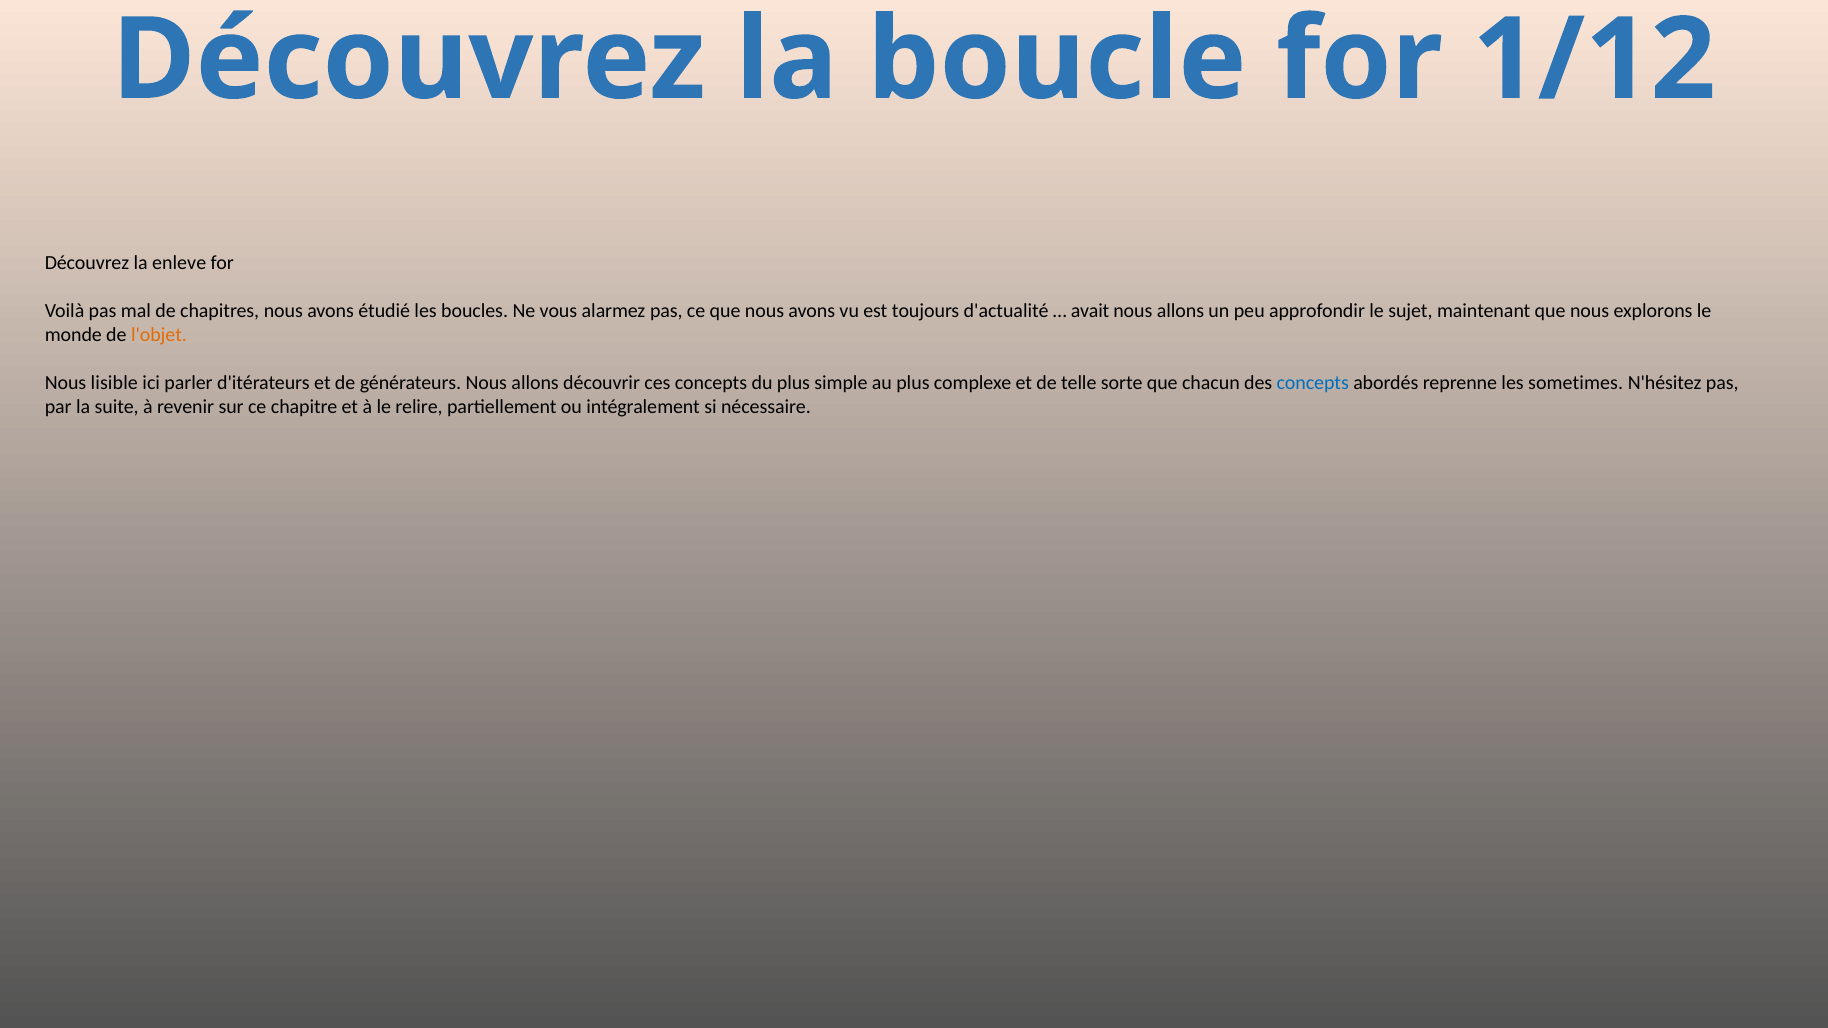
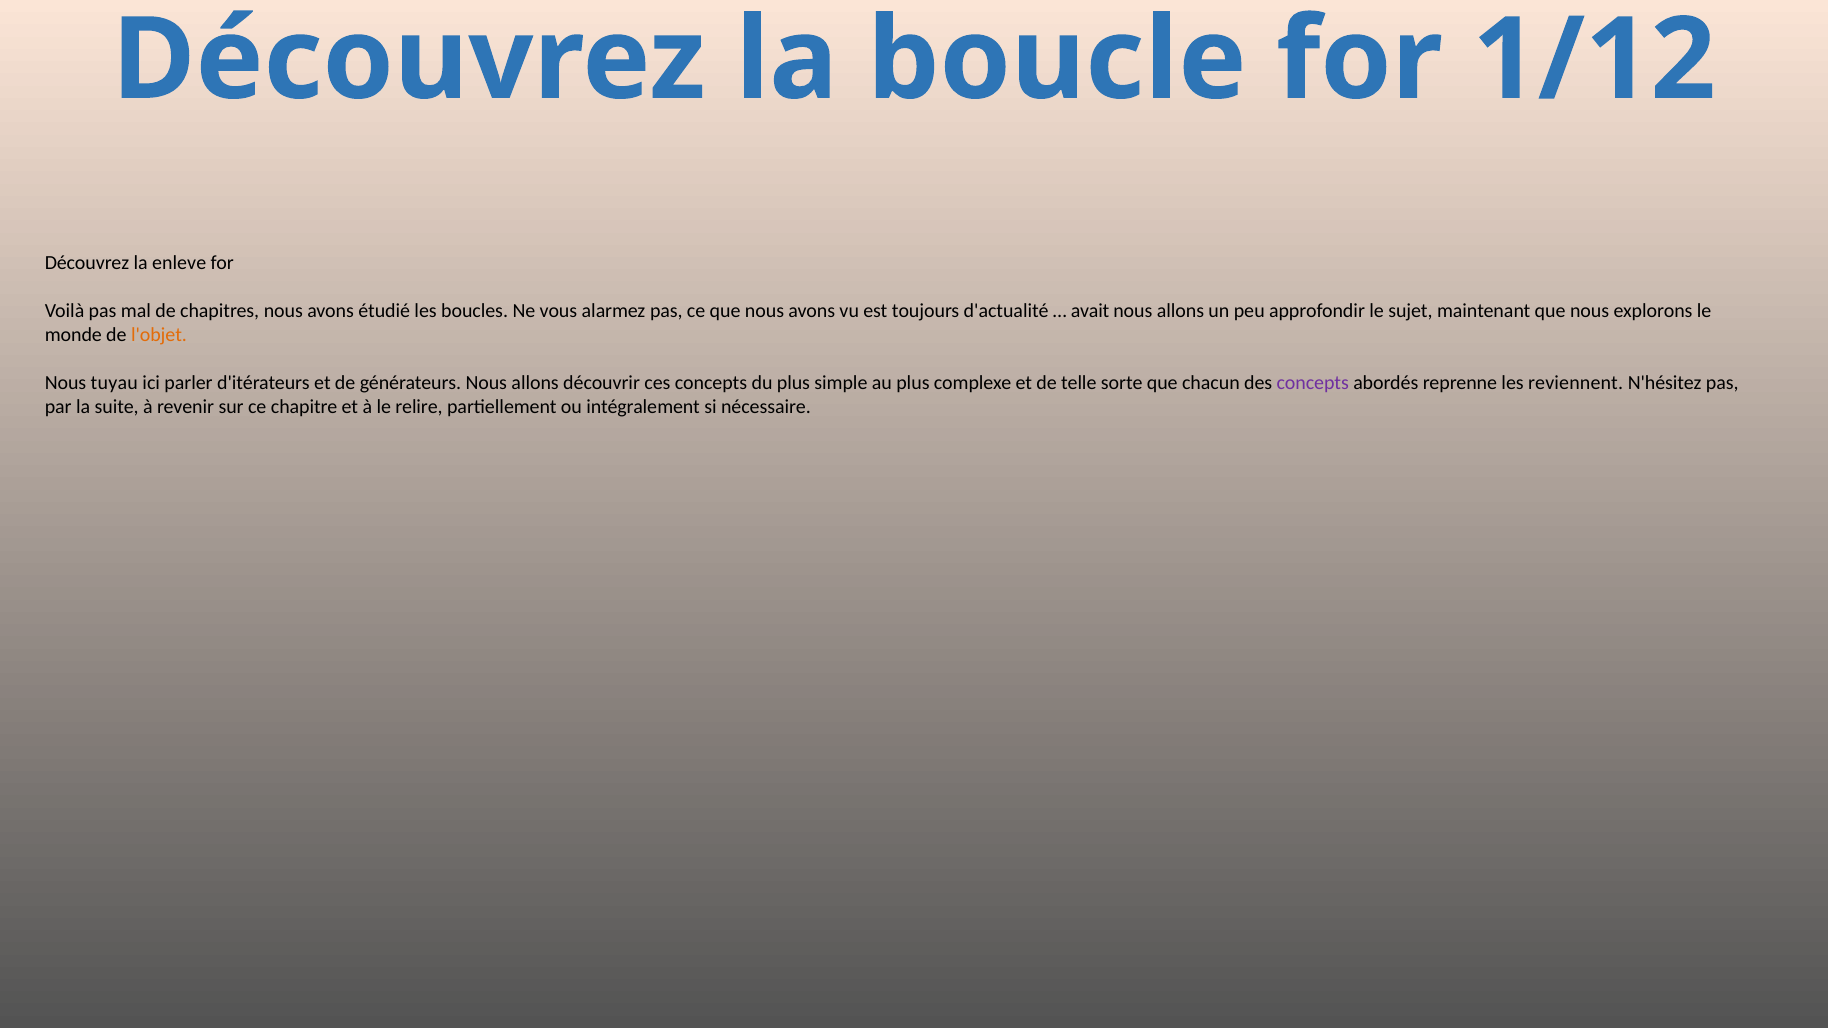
lisible: lisible -> tuyau (114, 383)
concepts colour: blue -> purple (1313, 383)
sometimes: sometimes -> reviennent (1576, 383)
